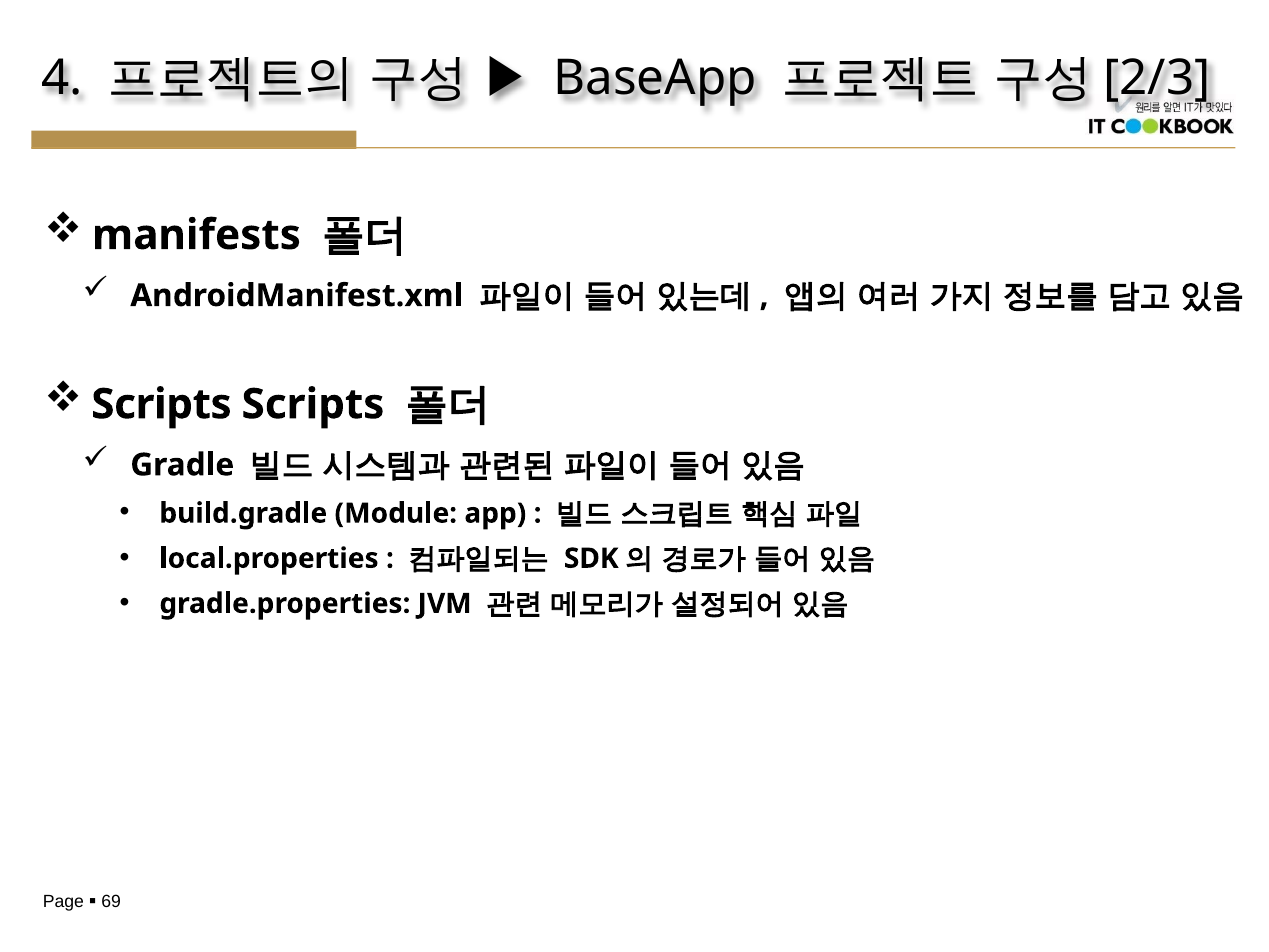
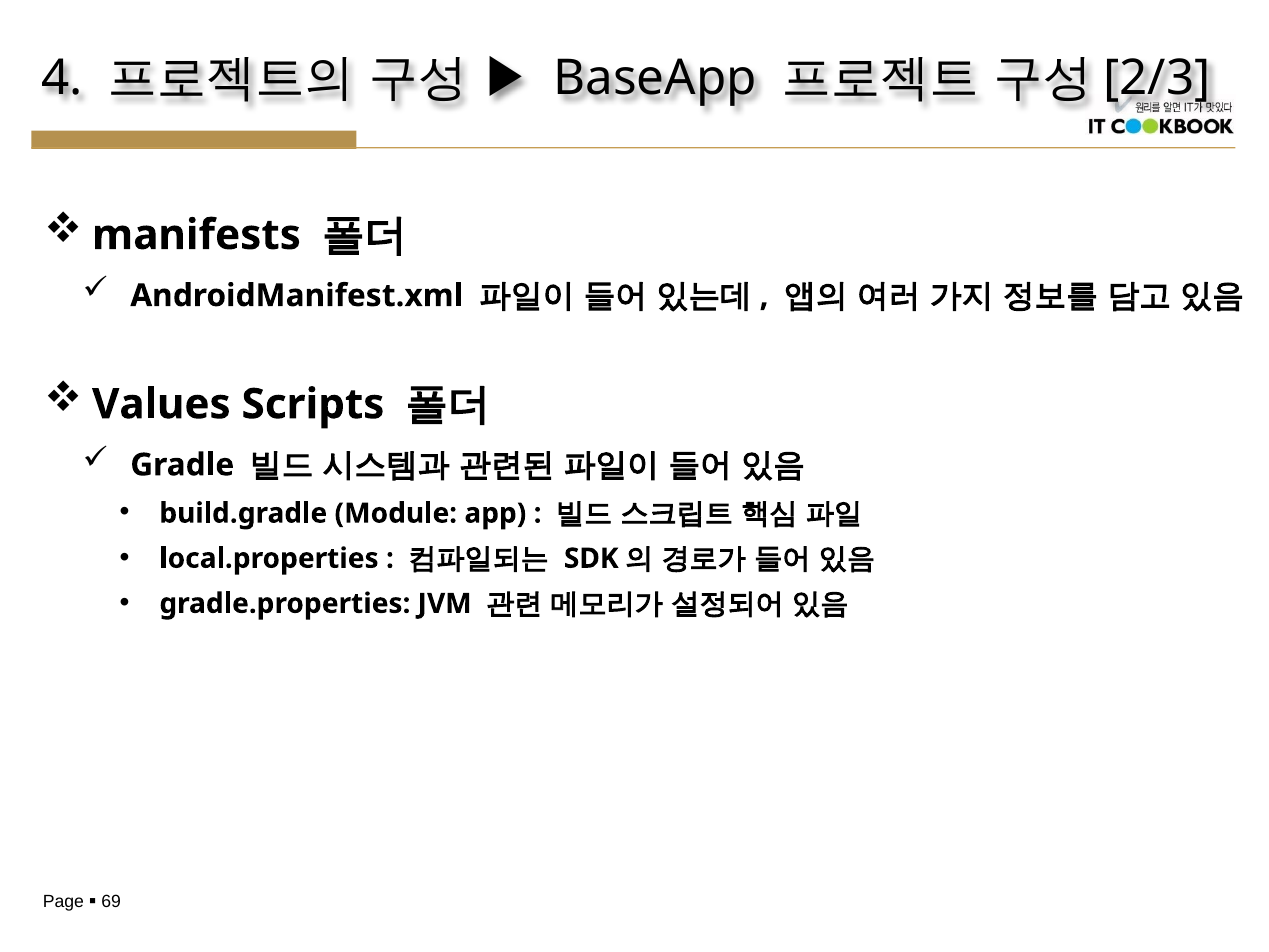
Scripts: Scripts -> Values (161, 404)
